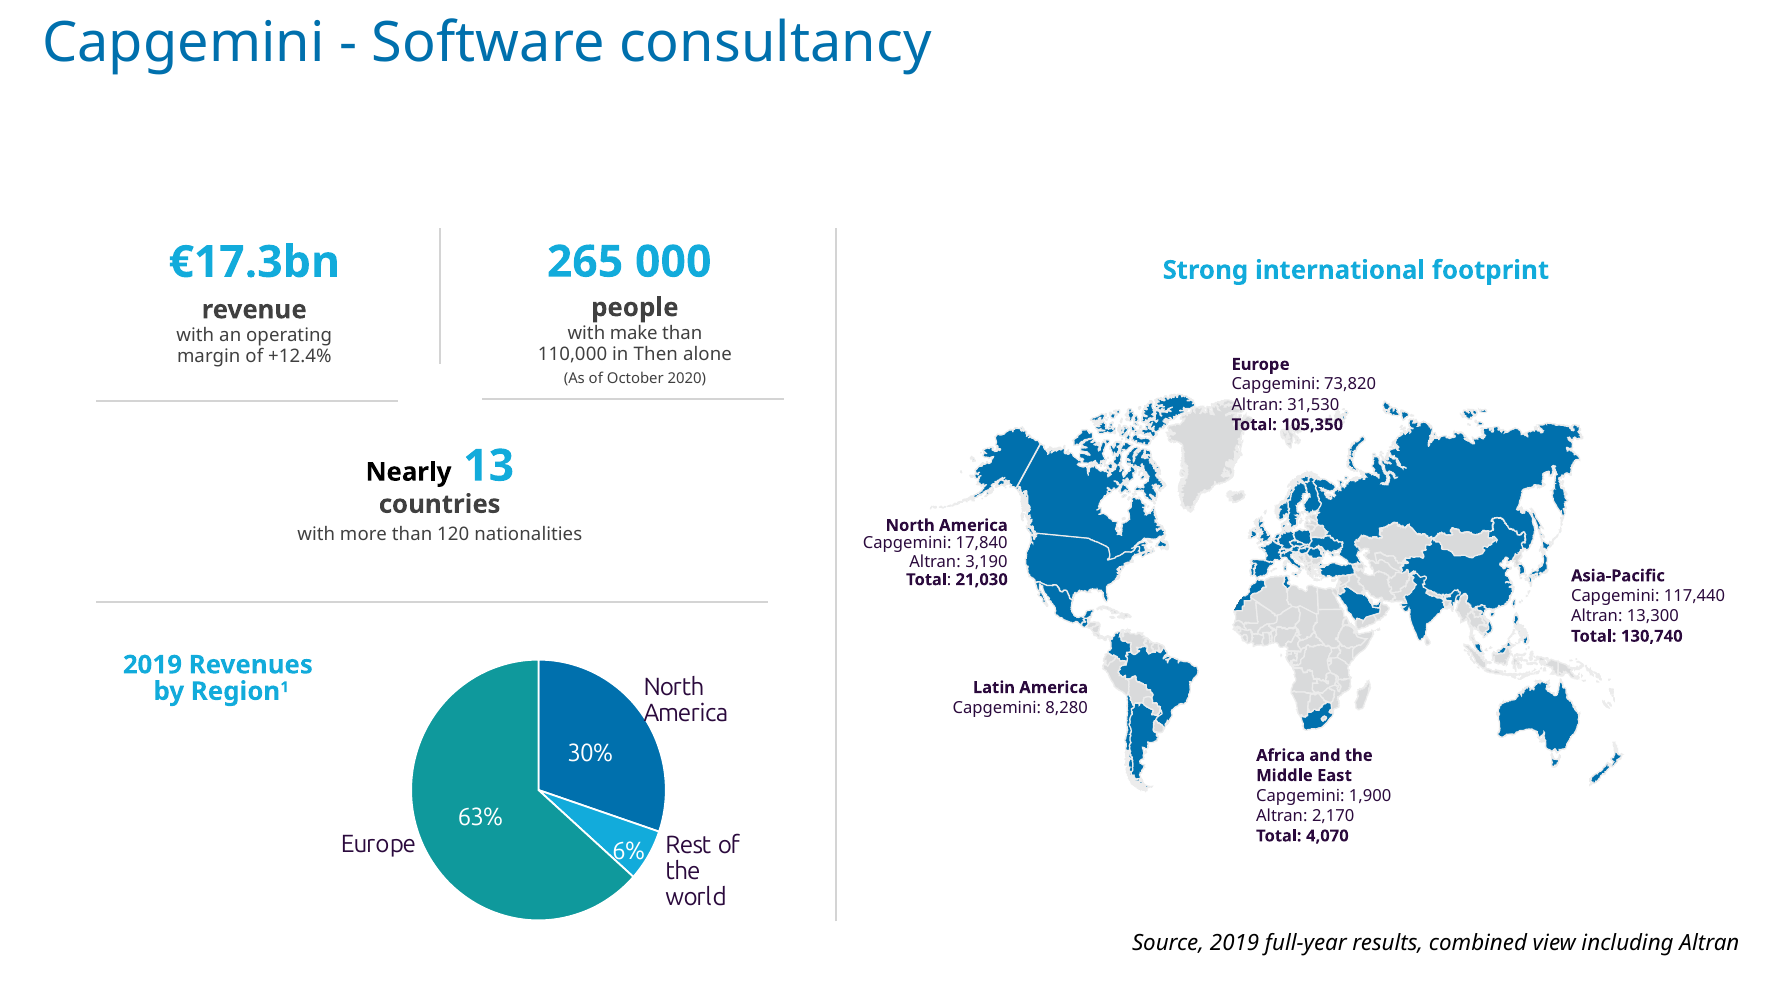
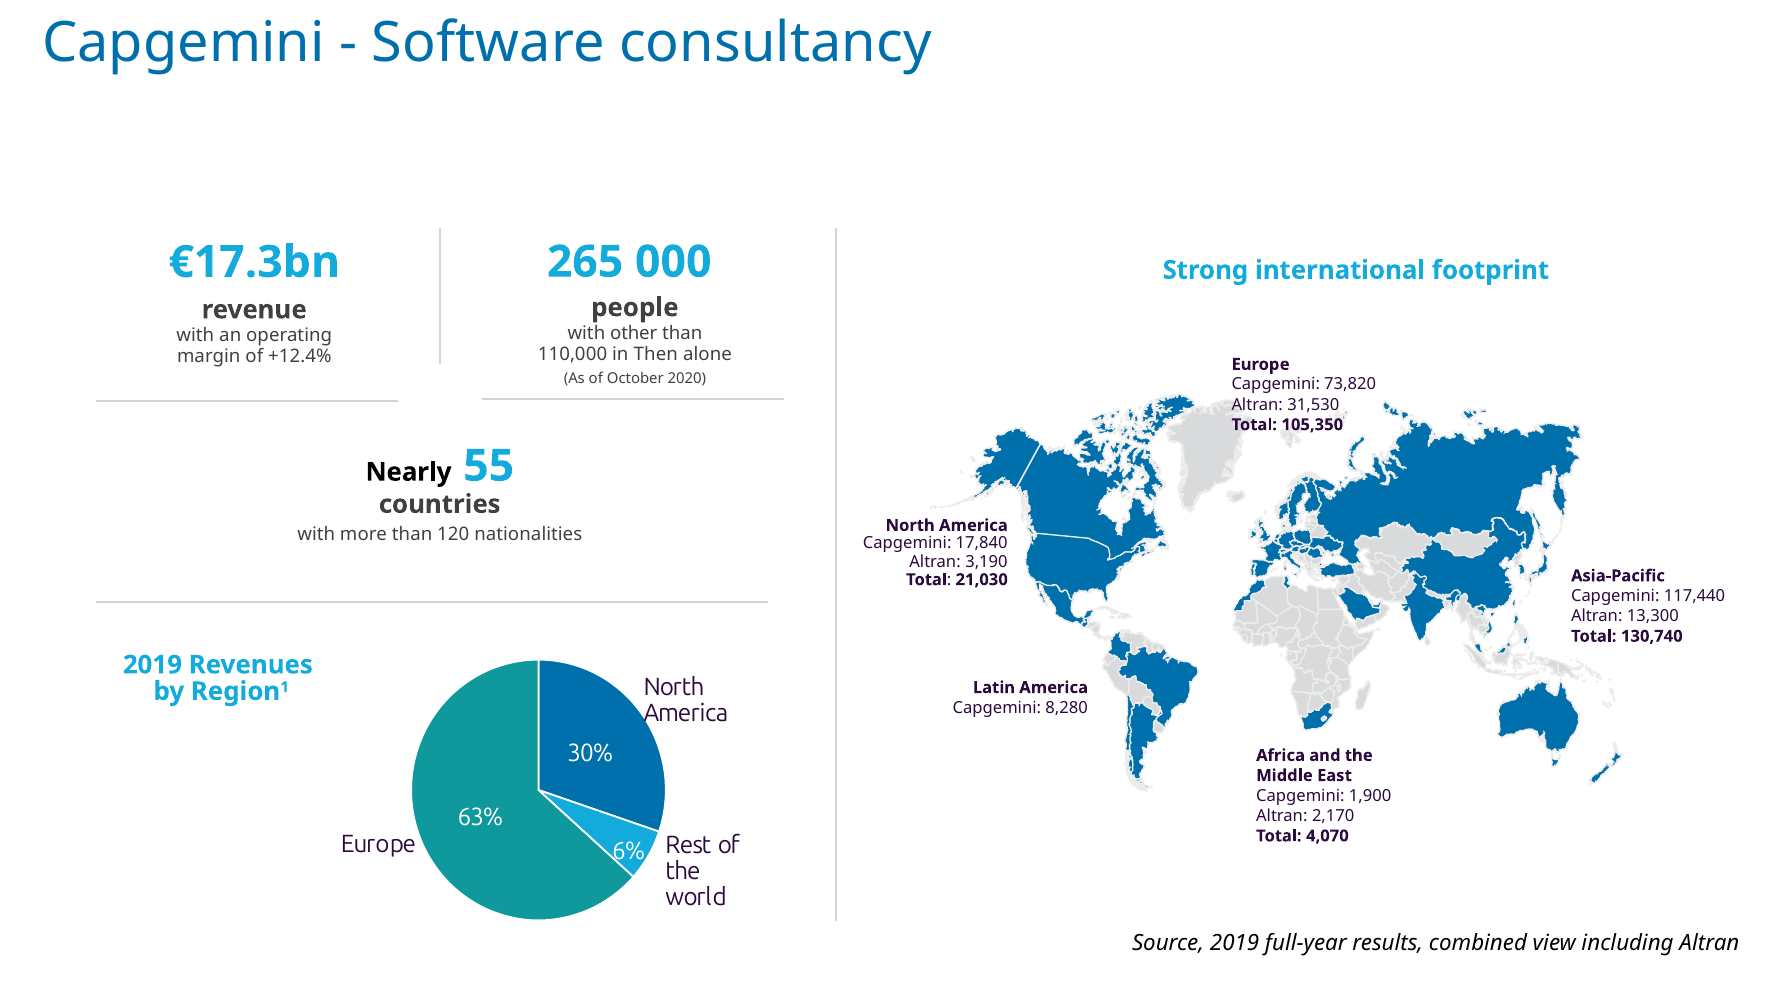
make: make -> other (634, 333)
13: 13 -> 55 (489, 466)
